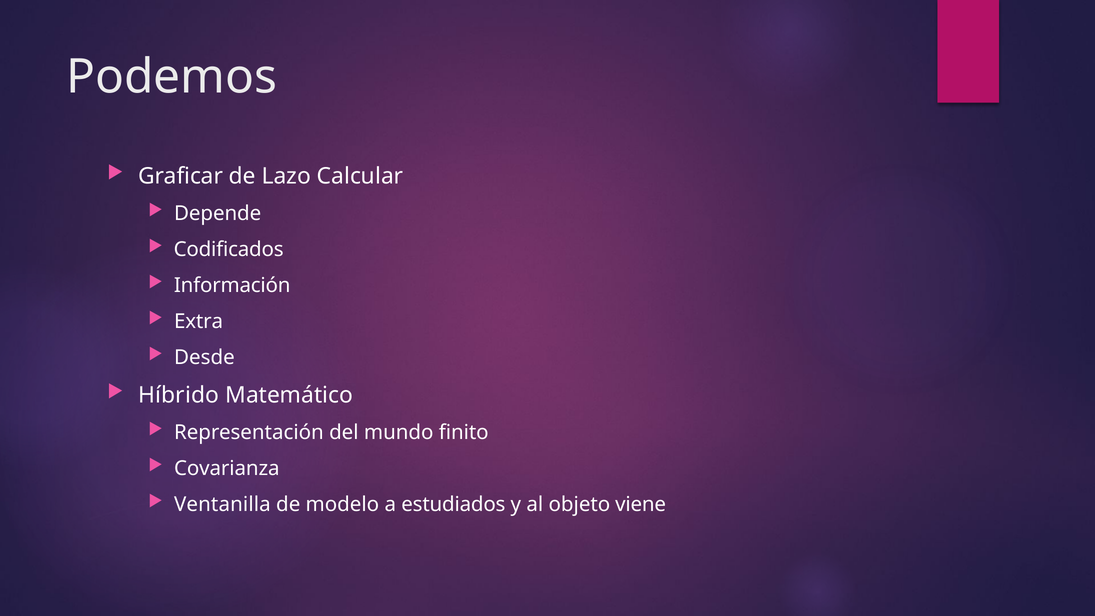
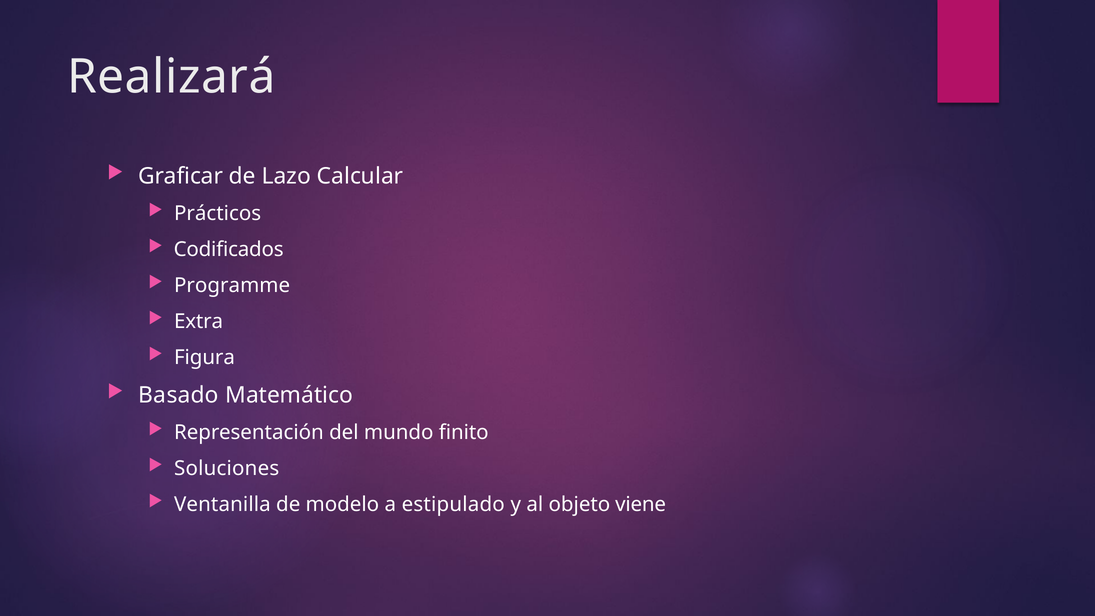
Podemos: Podemos -> Realizará (171, 77)
Depende: Depende -> Prácticos (218, 213)
Información: Información -> Programme (232, 285)
Desde: Desde -> Figura (204, 357)
Híbrido: Híbrido -> Basado (179, 395)
Covarianza: Covarianza -> Soluciones (227, 468)
estudiados: estudiados -> estipulado (453, 504)
